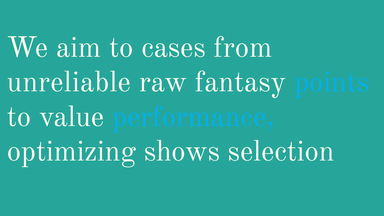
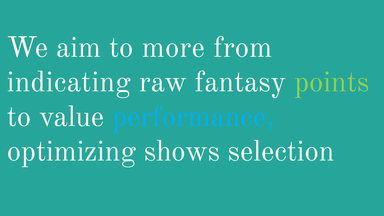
cases: cases -> more (173, 47)
unreliable: unreliable -> indicating (69, 82)
points colour: light blue -> light green (332, 82)
